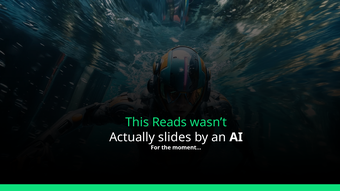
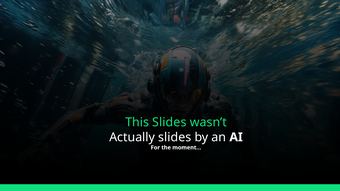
This Reads: Reads -> Slides (169, 122)
